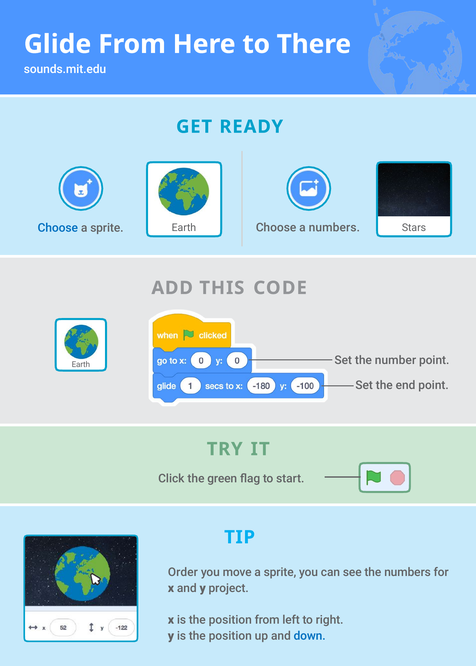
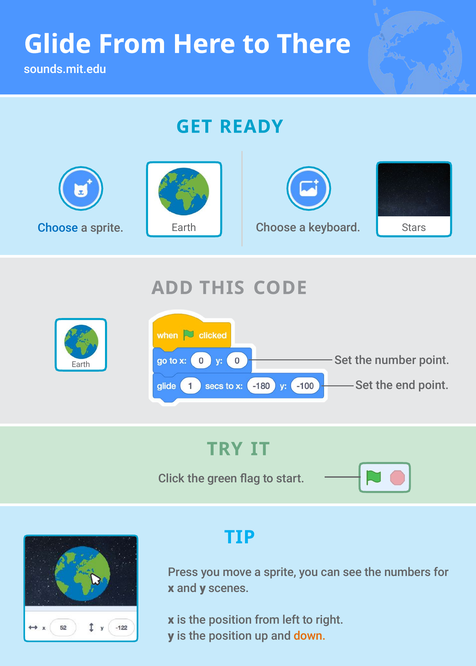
a numbers: numbers -> keyboard (334, 228)
Order: Order -> Press (183, 573)
project: project -> scenes (229, 588)
down colour: blue -> orange (310, 636)
